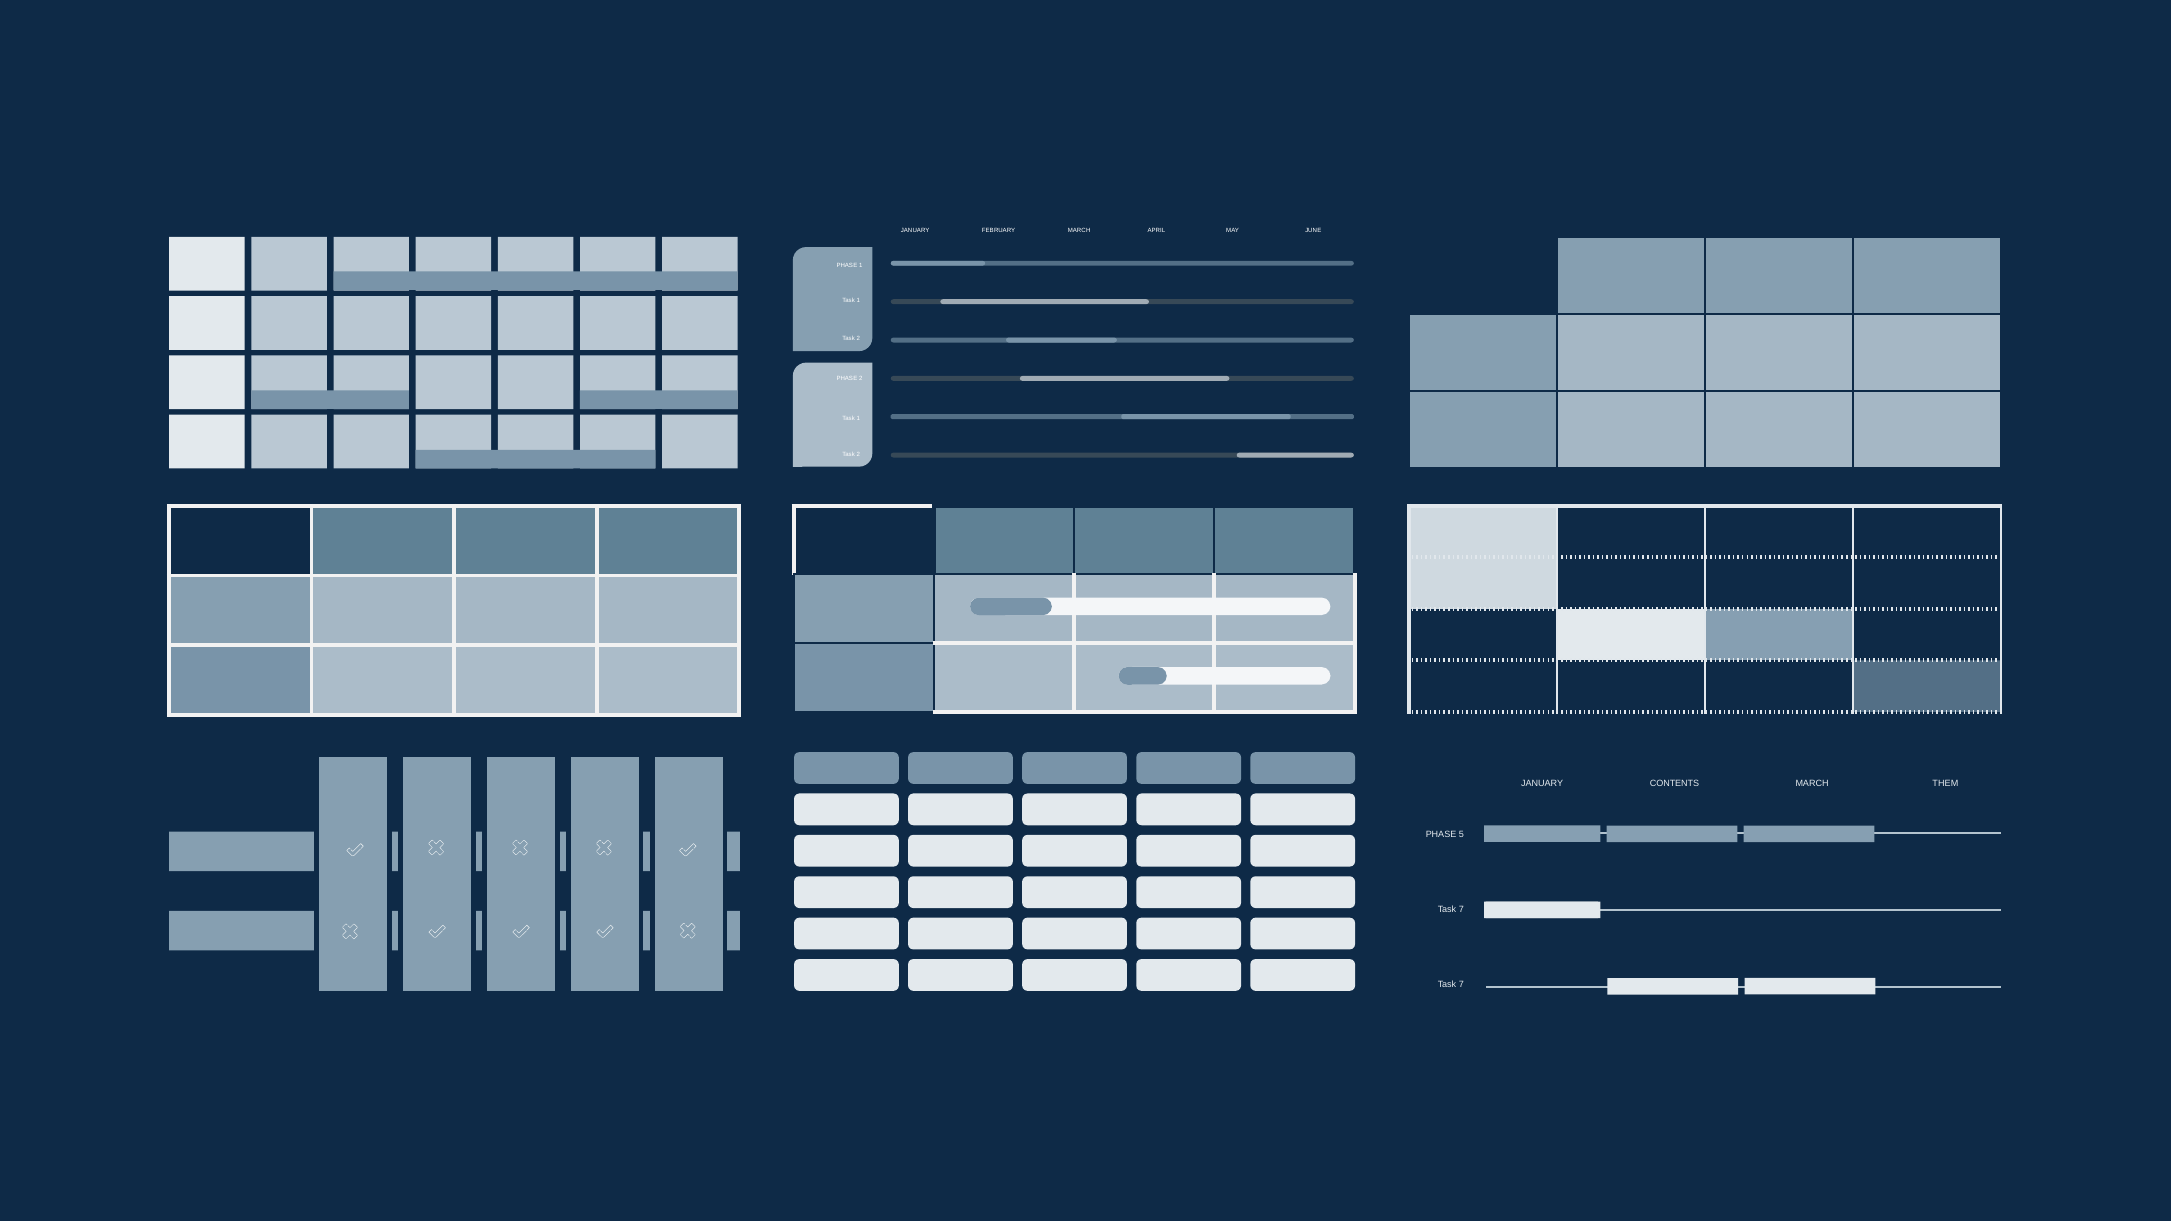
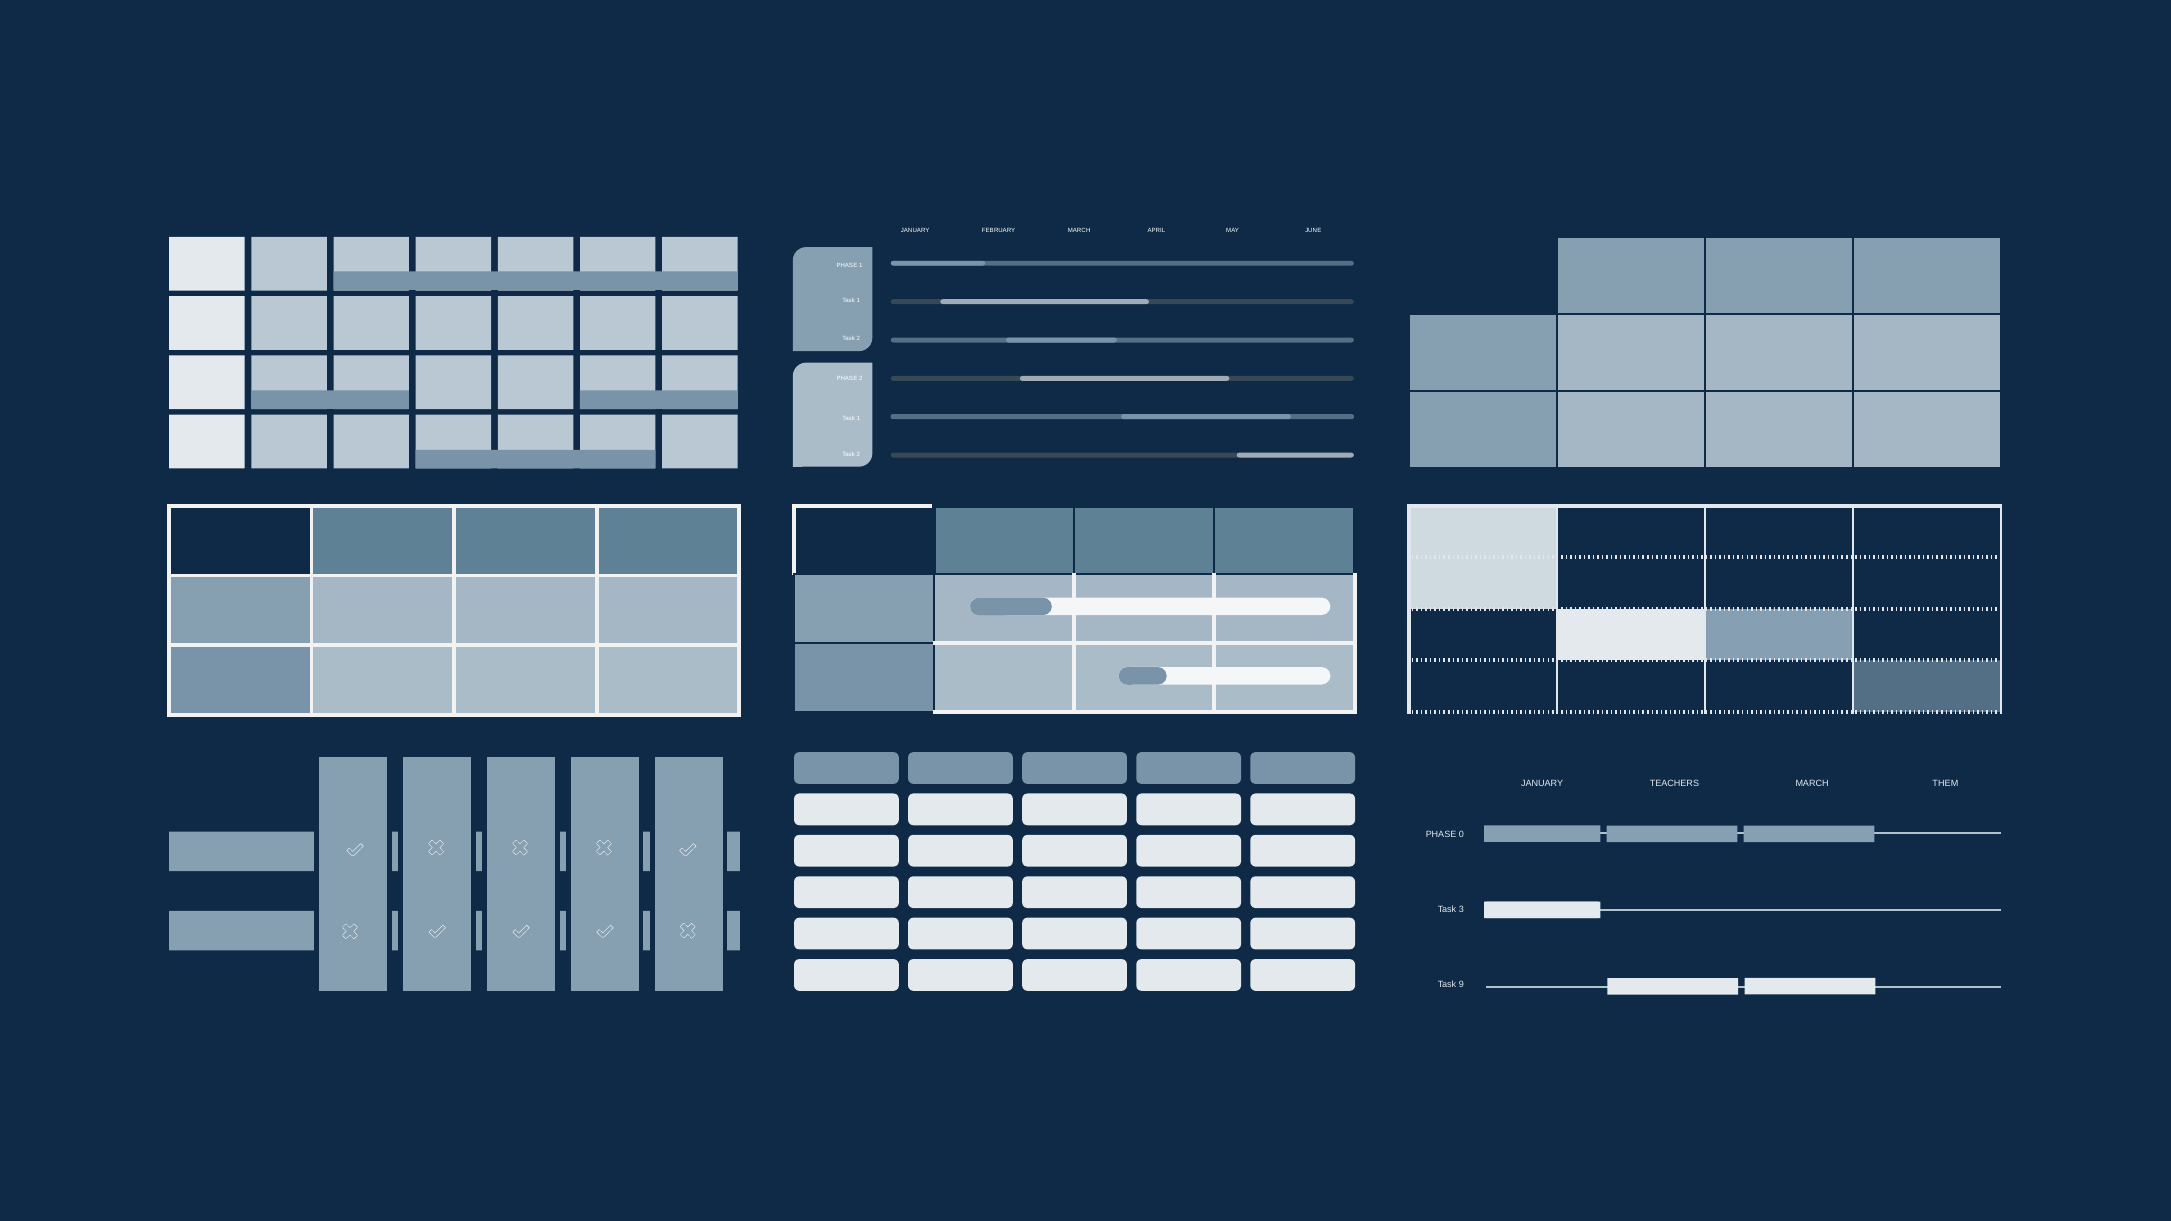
CONTENTS: CONTENTS -> TEACHERS (1674, 784)
5: 5 -> 0 (1461, 834)
7: 7 -> 3 (1461, 909)
7: 7 -> 9 (1461, 984)
